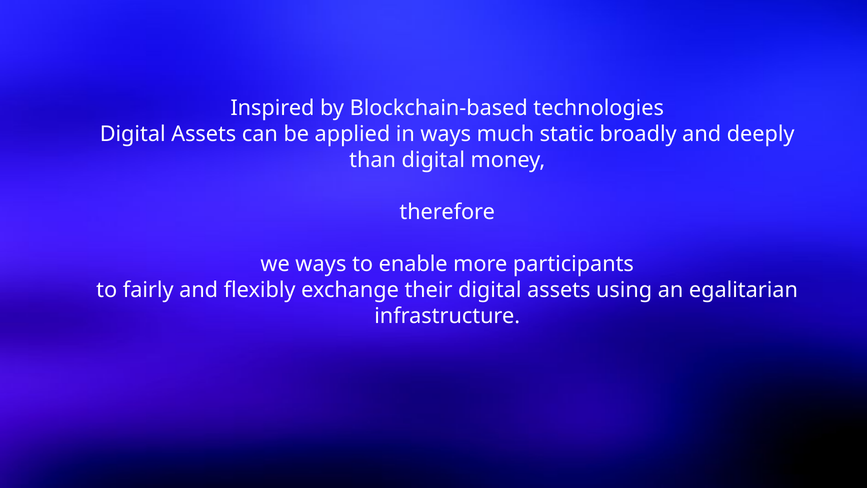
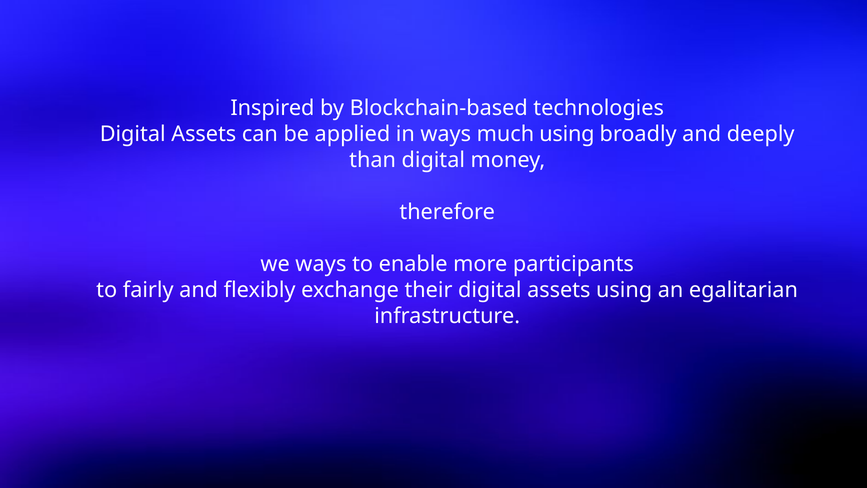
much static: static -> using (567, 134)
